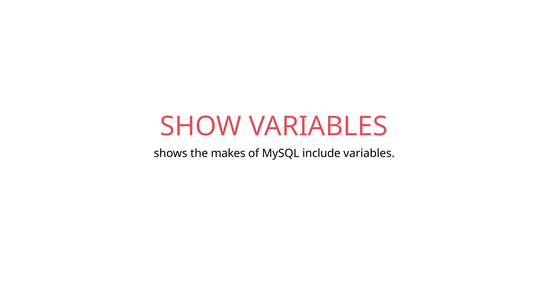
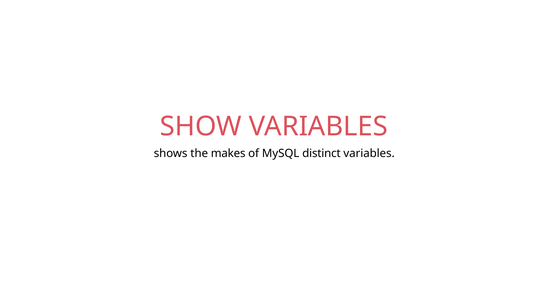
include: include -> distinct (321, 154)
